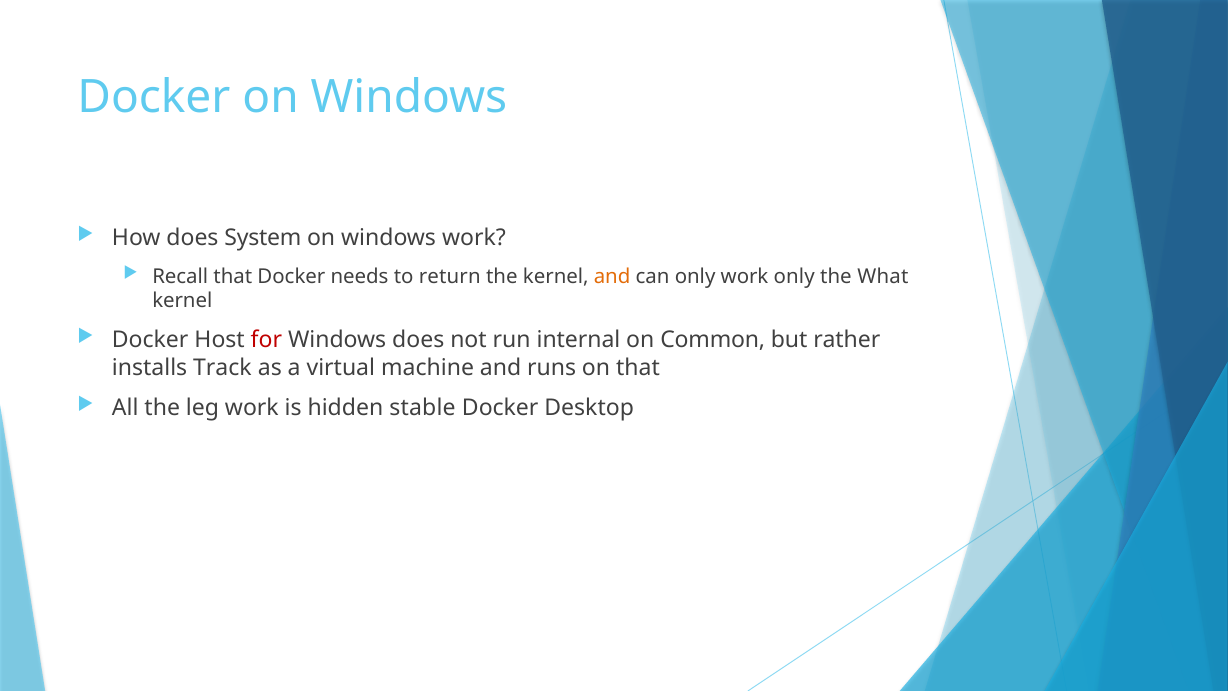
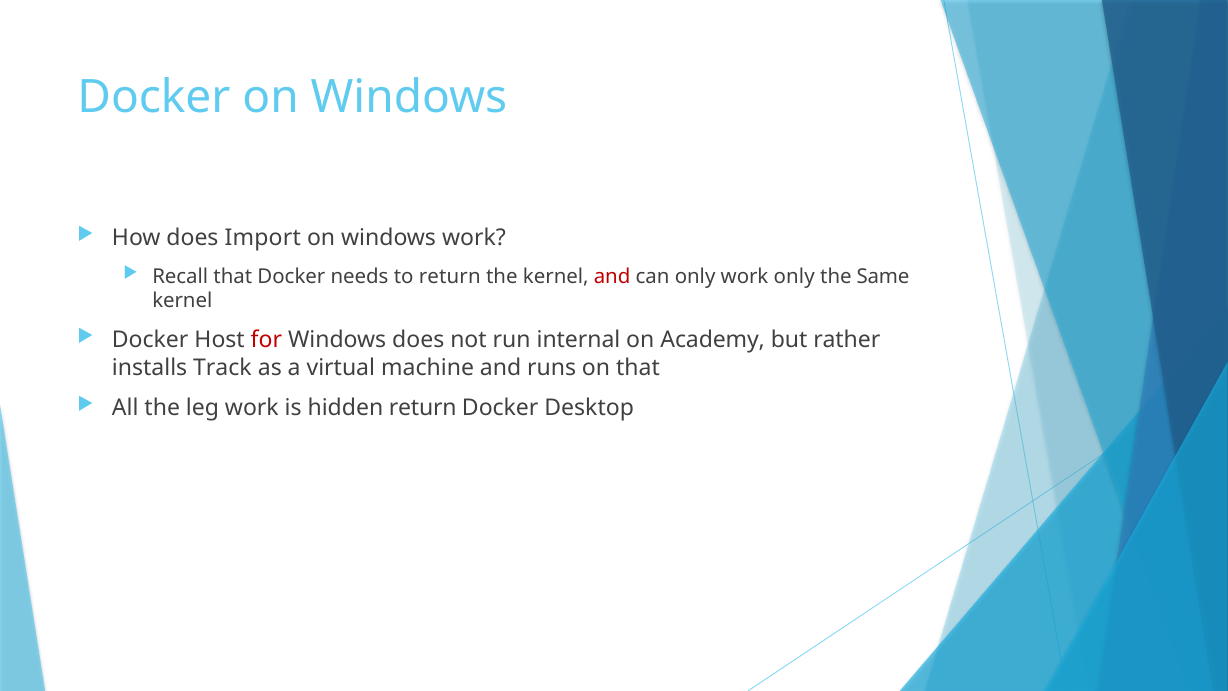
System: System -> Import (263, 238)
and colour: orange -> red (612, 276)
What: What -> Same (883, 276)
Common: Common -> Academy (713, 340)
hidden stable: stable -> return (423, 408)
